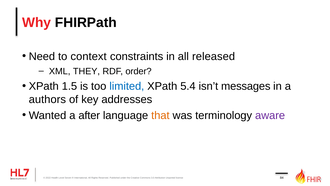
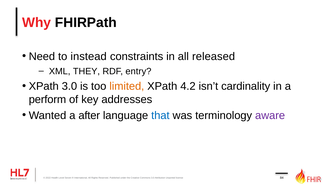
context: context -> instead (89, 56)
order: order -> entry (138, 71)
XPath 1.5: 1.5 -> 3.0 (69, 86)
limited colour: blue -> orange (127, 86)
5.4: 5.4 -> 4.2 (188, 86)
messages: messages -> cardinality (246, 86)
authors: authors -> perform (47, 99)
that colour: orange -> blue (160, 115)
